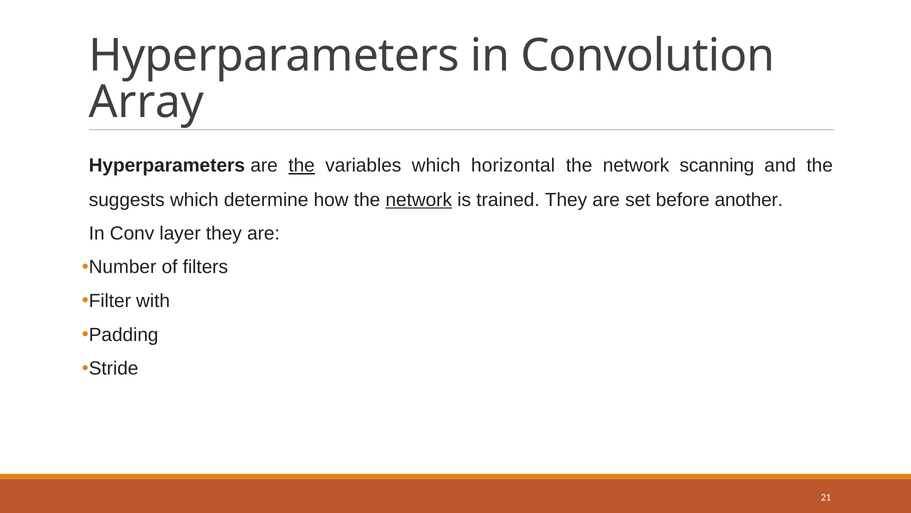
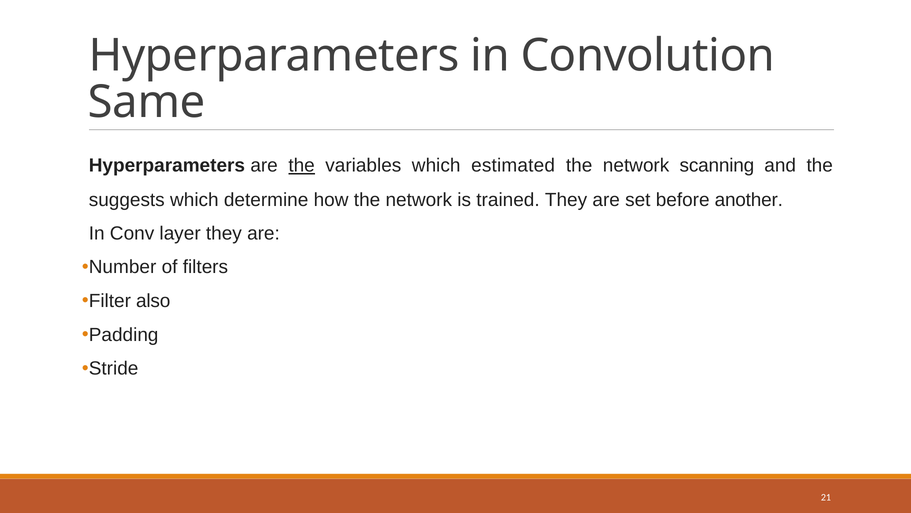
Array: Array -> Same (147, 102)
horizontal: horizontal -> estimated (513, 165)
network underline: present -> none (419, 200)
with: with -> also (153, 301)
